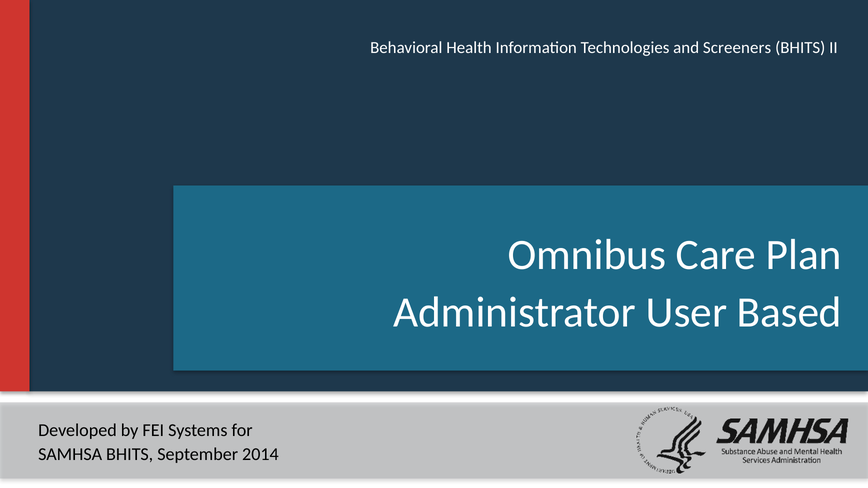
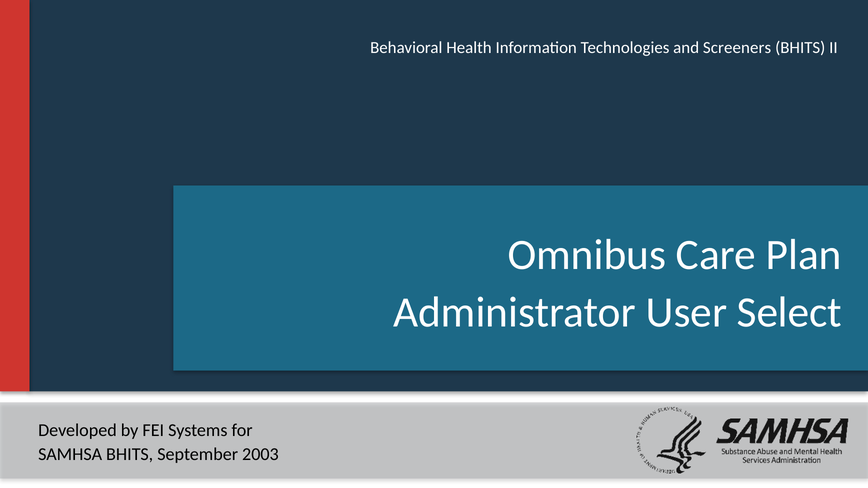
Based: Based -> Select (789, 312)
2014: 2014 -> 2003 (260, 454)
